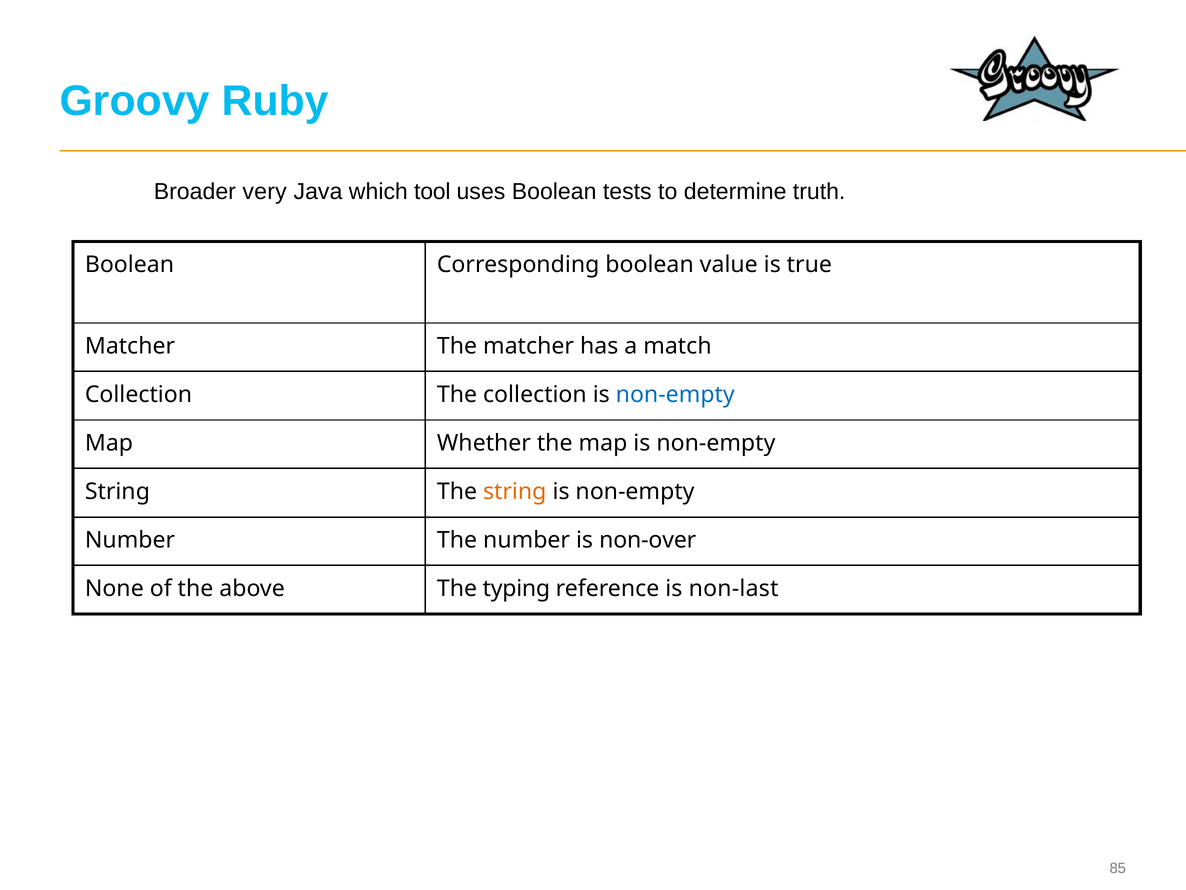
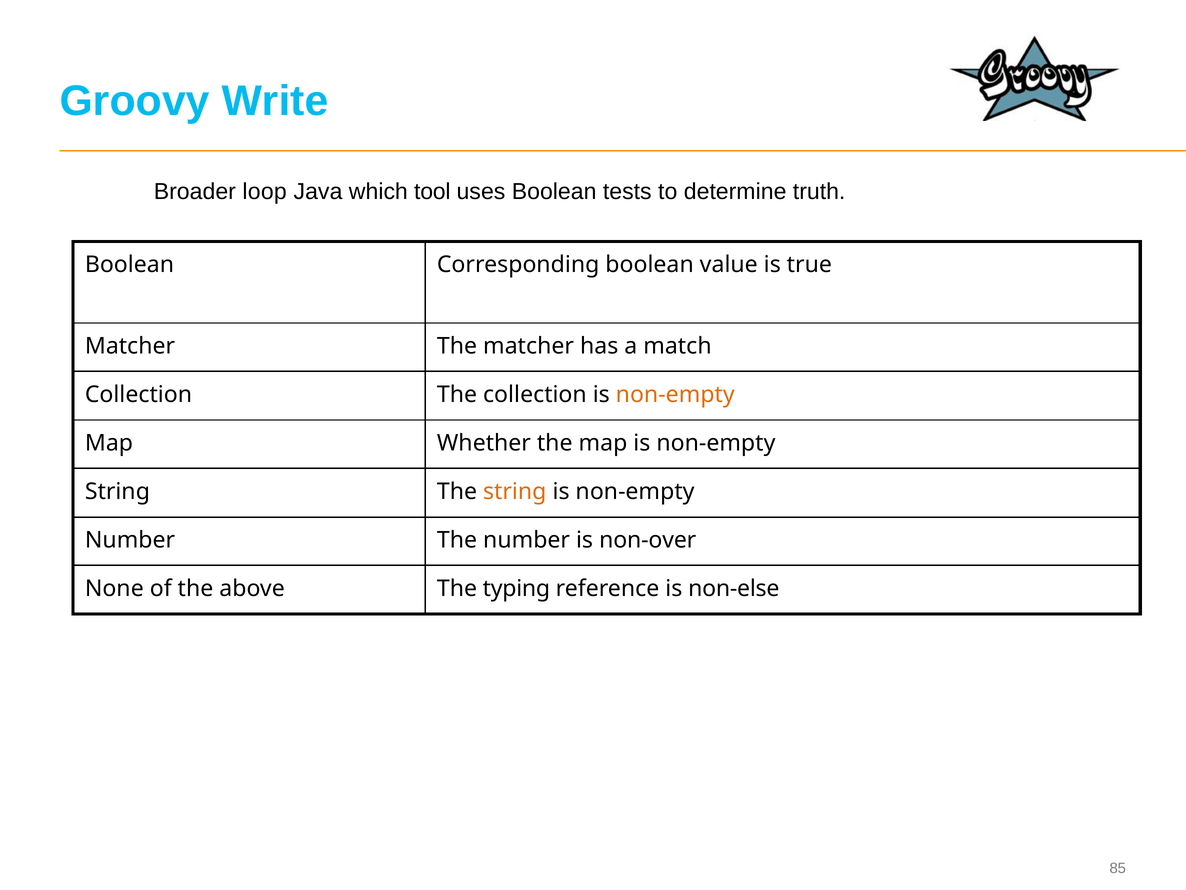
Ruby: Ruby -> Write (275, 101)
very: very -> loop (265, 192)
non-empty colour: blue -> orange (675, 394)
non-last: non-last -> non-else (734, 588)
